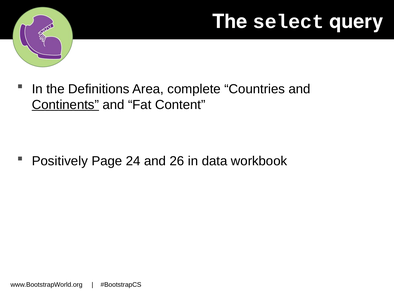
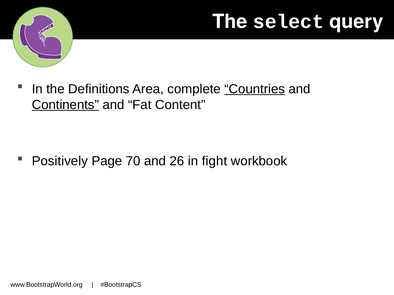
Countries underline: none -> present (255, 89)
24: 24 -> 70 (133, 161)
data: data -> fight (215, 161)
